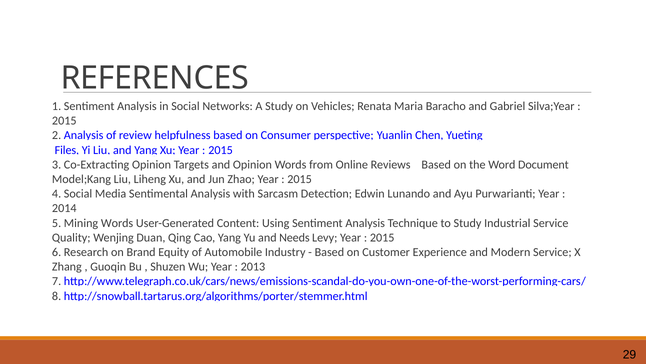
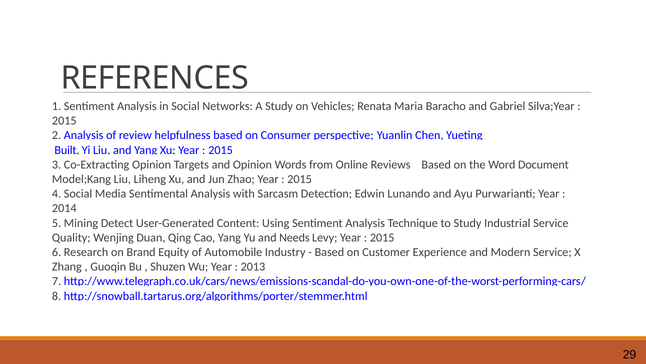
Files: Files -> Built (67, 150)
Mining Words: Words -> Detect (117, 223)
